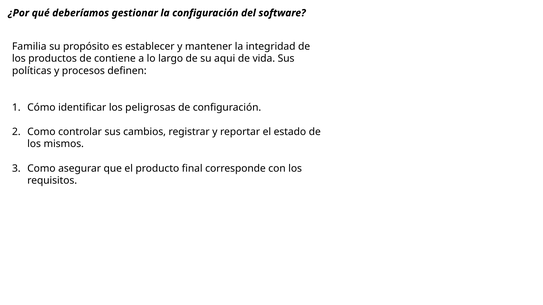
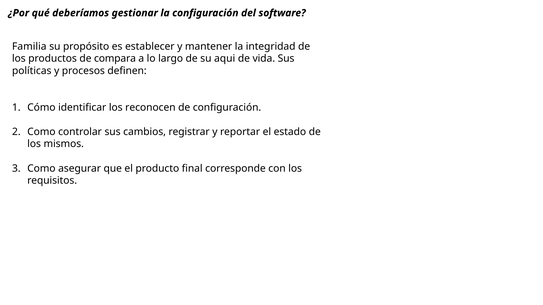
contiene: contiene -> compara (115, 59)
peligrosas: peligrosas -> reconocen (150, 107)
